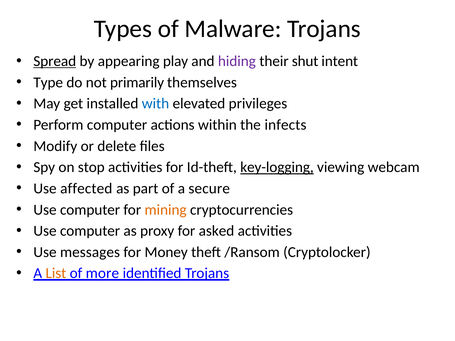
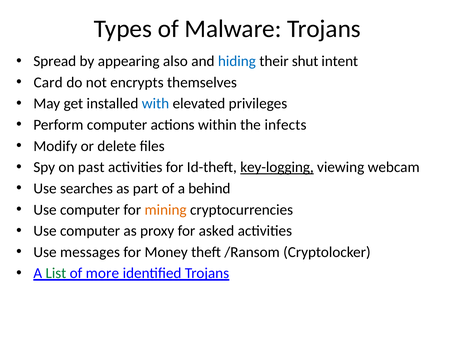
Spread underline: present -> none (55, 61)
play: play -> also (175, 61)
hiding colour: purple -> blue (237, 61)
Type: Type -> Card (48, 82)
primarily: primarily -> encrypts (137, 82)
stop: stop -> past (91, 167)
affected: affected -> searches (86, 189)
secure: secure -> behind (209, 189)
List colour: orange -> green (56, 274)
